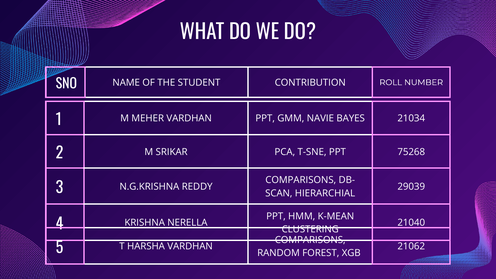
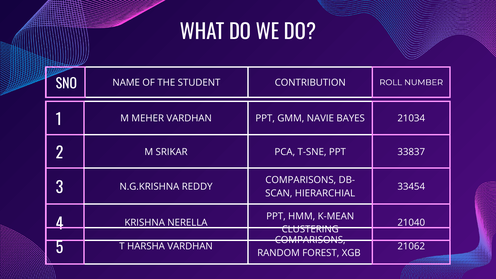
75268: 75268 -> 33837 (411, 152)
29039: 29039 -> 33454 (411, 187)
